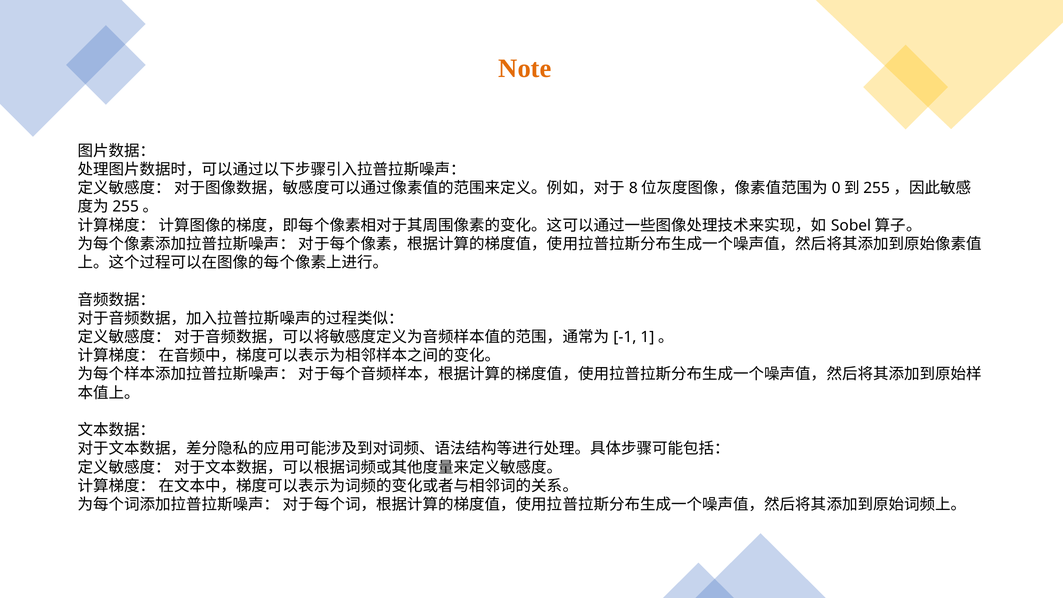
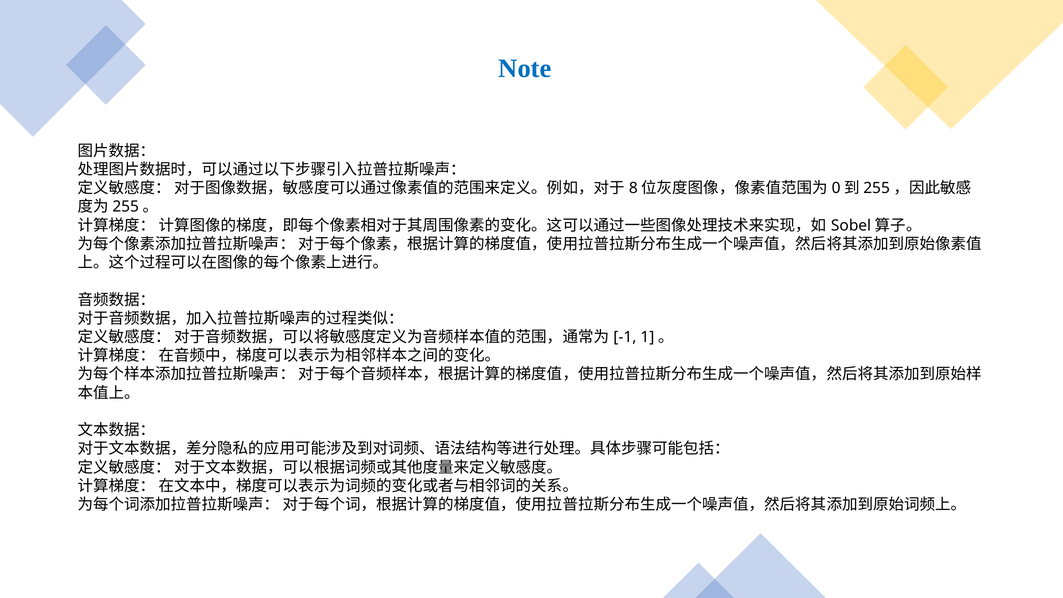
Note colour: orange -> blue (525, 69)
